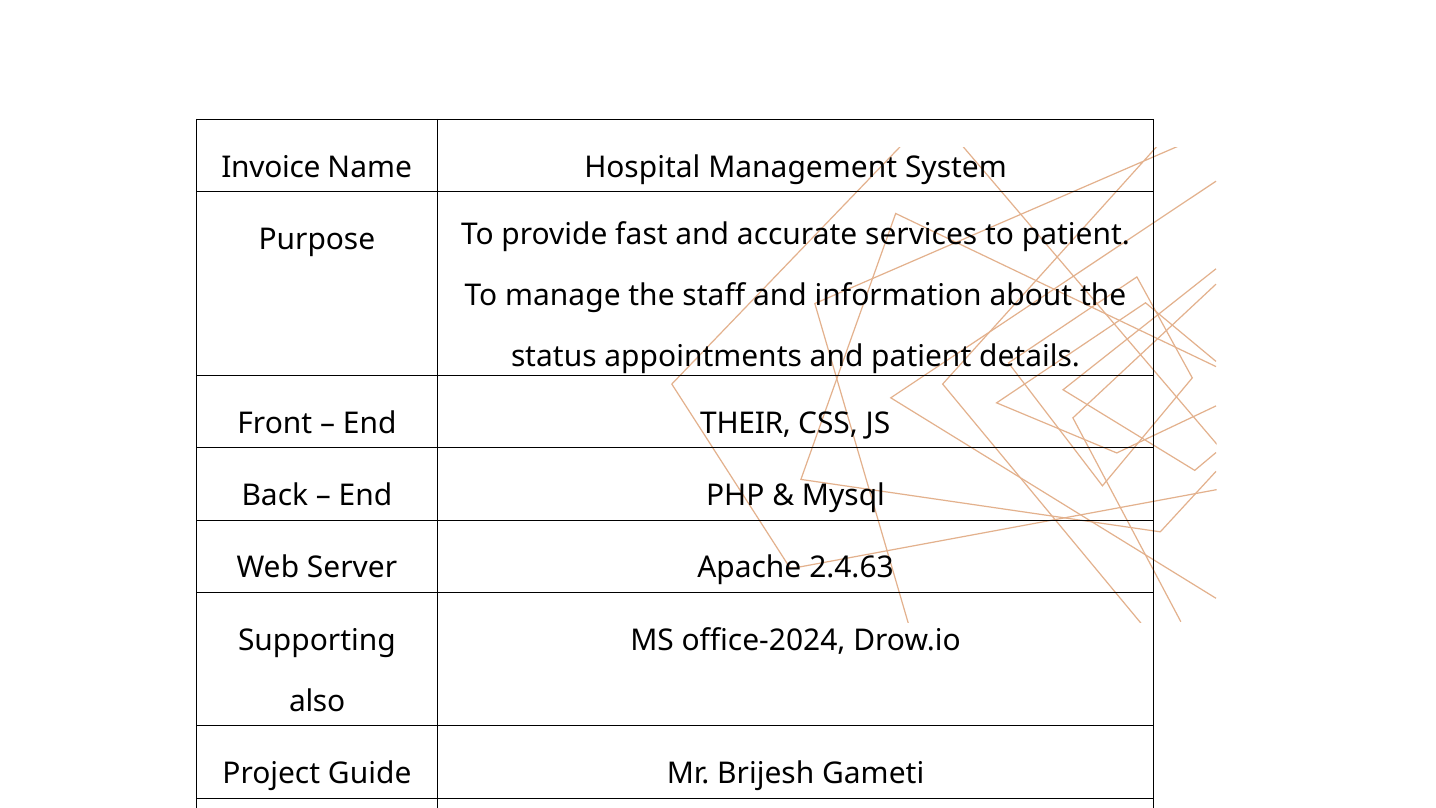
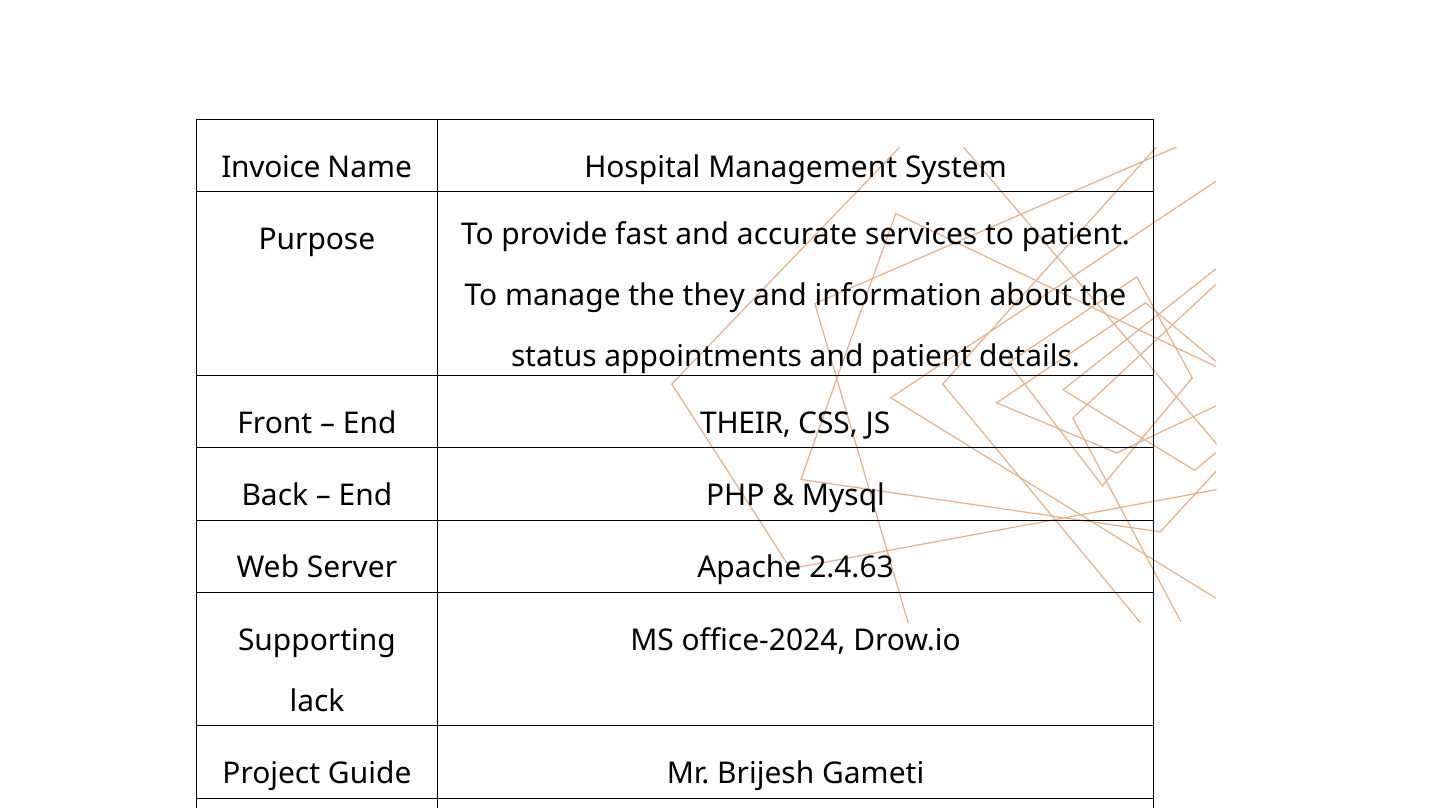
staff: staff -> they (714, 295)
also: also -> lack (317, 701)
